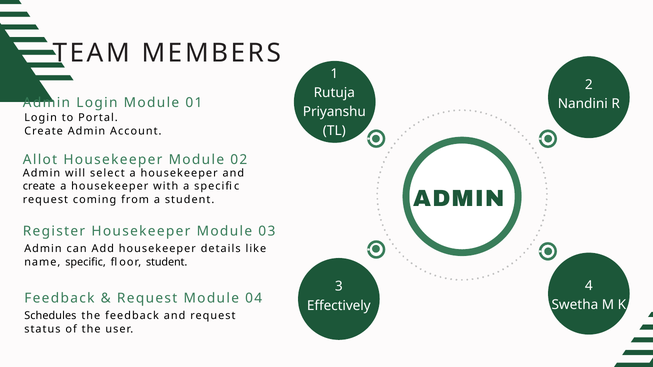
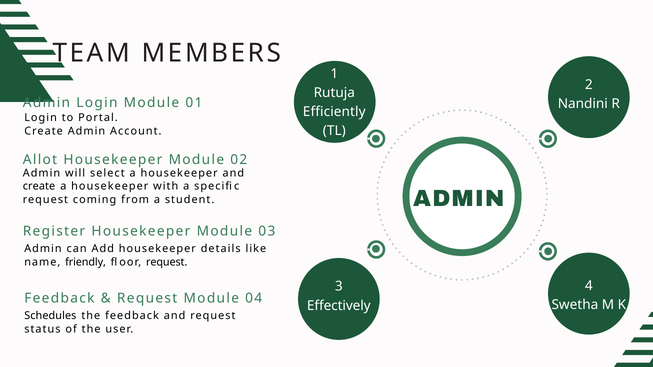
Priyanshu: Priyanshu -> Efficiently (334, 112)
name specific: specific -> friendly (86, 262)
floor student: student -> request (167, 262)
